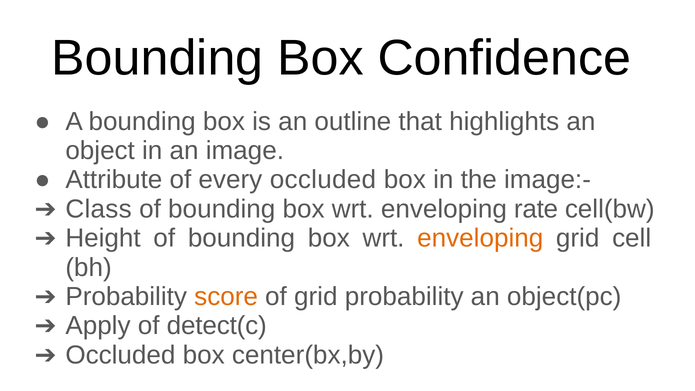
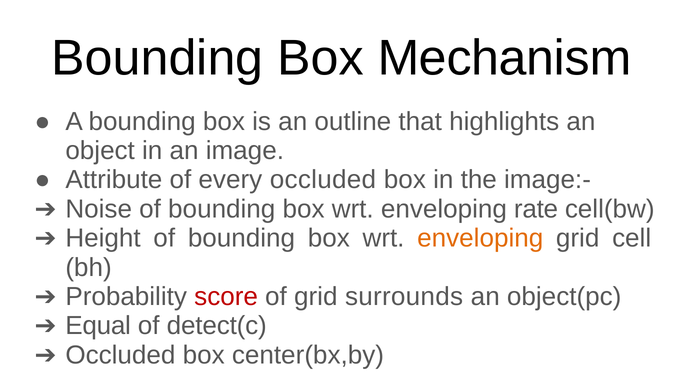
Confidence: Confidence -> Mechanism (504, 58)
Class: Class -> Noise (99, 209)
score colour: orange -> red (226, 297)
grid probability: probability -> surrounds (404, 297)
Apply: Apply -> Equal (98, 326)
